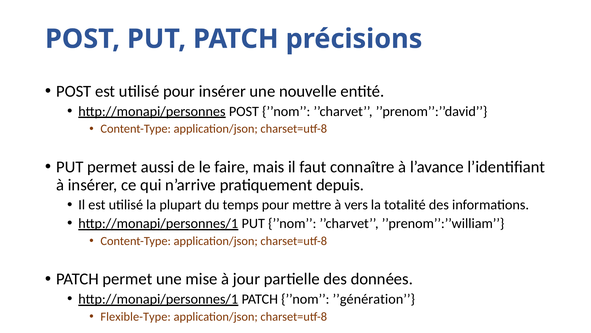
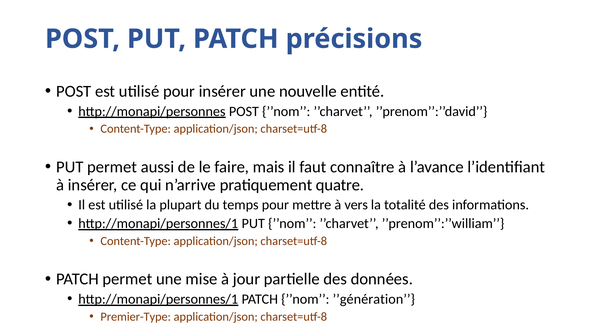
depuis: depuis -> quatre (340, 185)
Flexible-Type: Flexible-Type -> Premier-Type (136, 316)
